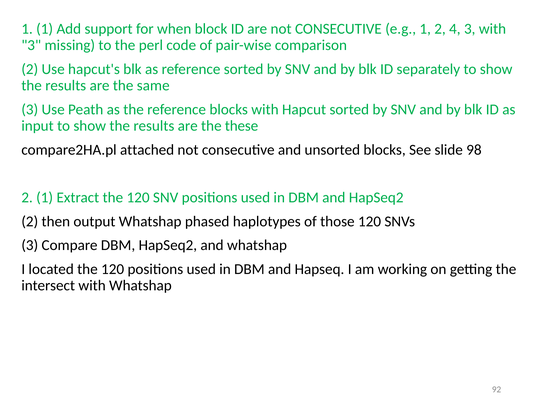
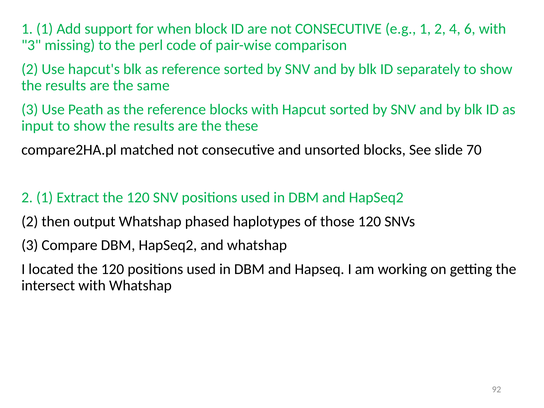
4 3: 3 -> 6 (470, 29)
attached: attached -> matched (147, 150)
98: 98 -> 70 (474, 150)
